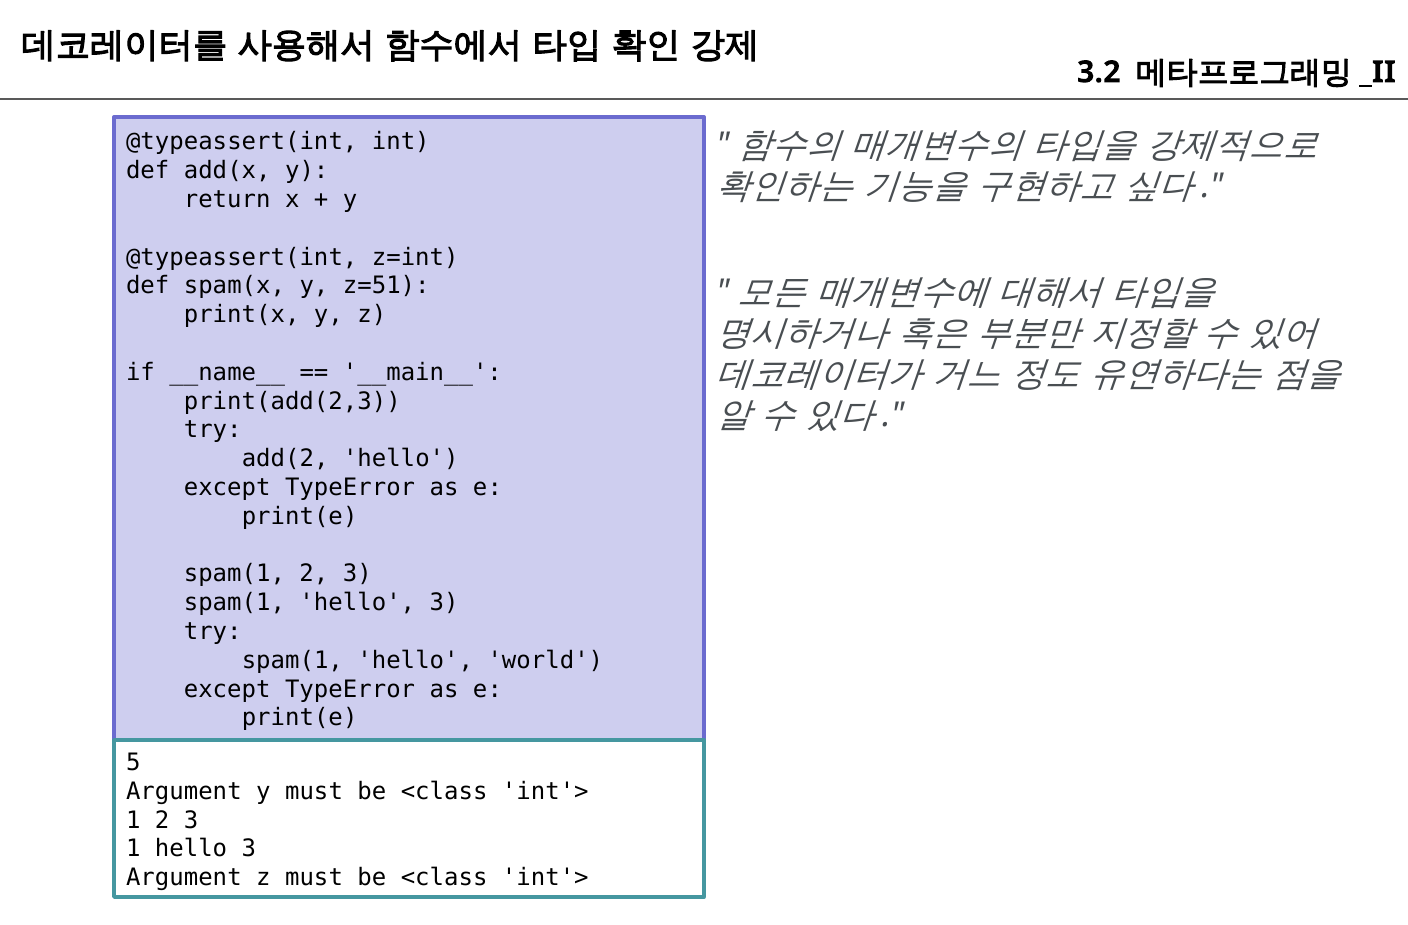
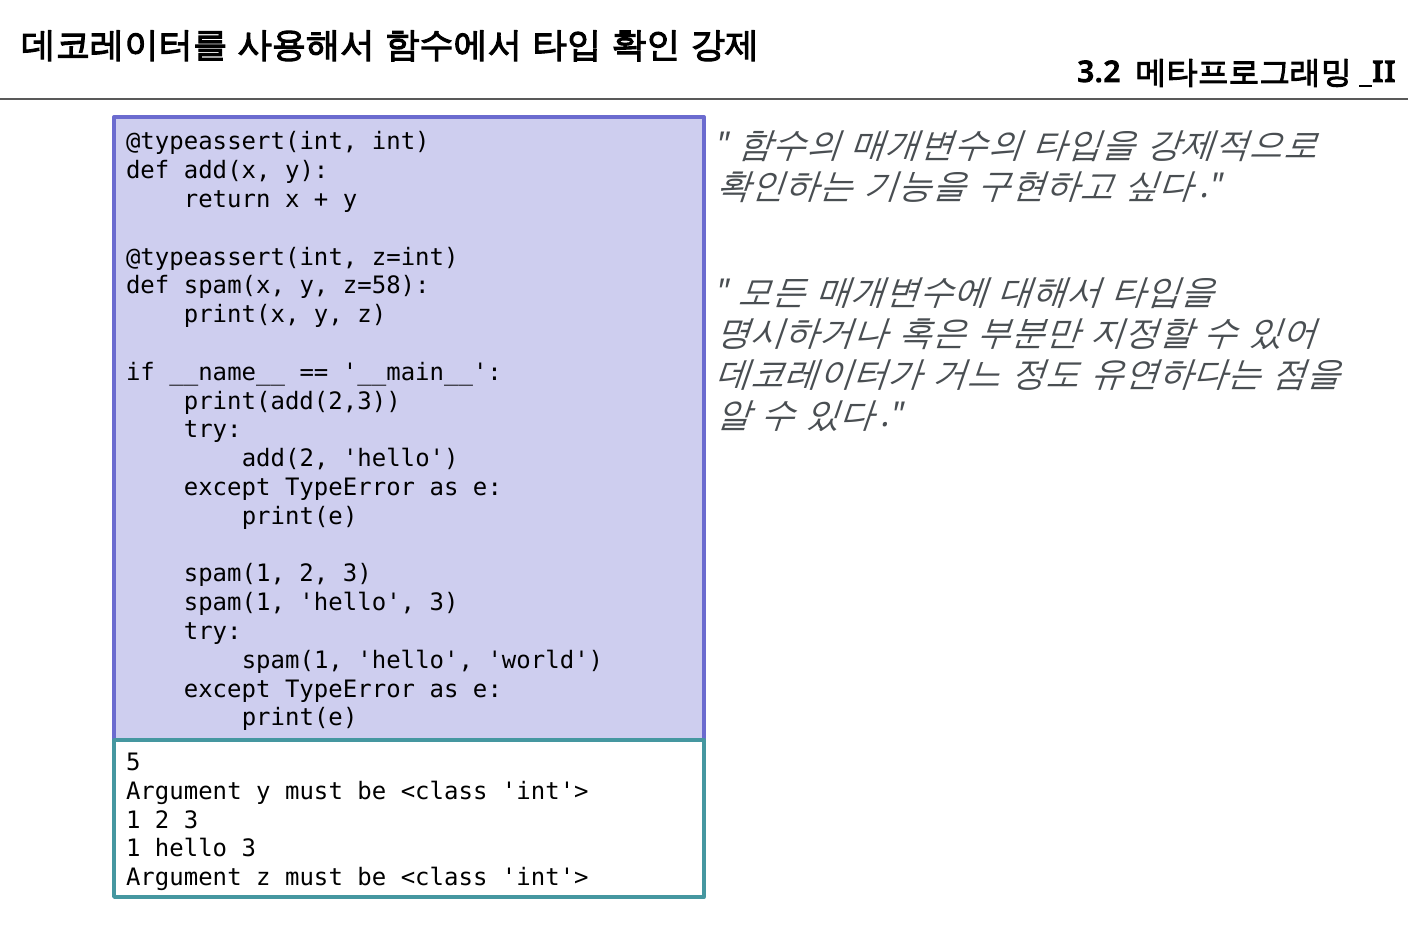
z=51: z=51 -> z=58 (386, 286)
